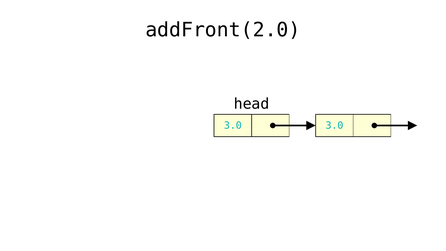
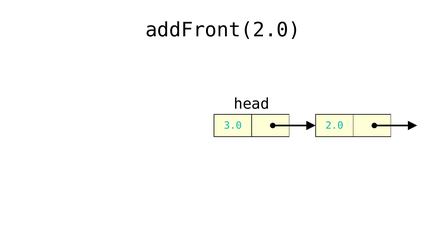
3.0 3.0: 3.0 -> 2.0 (334, 126)
